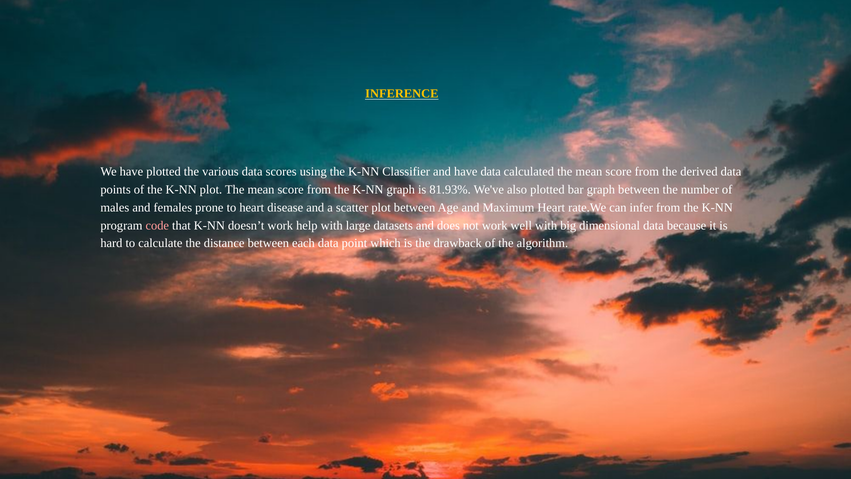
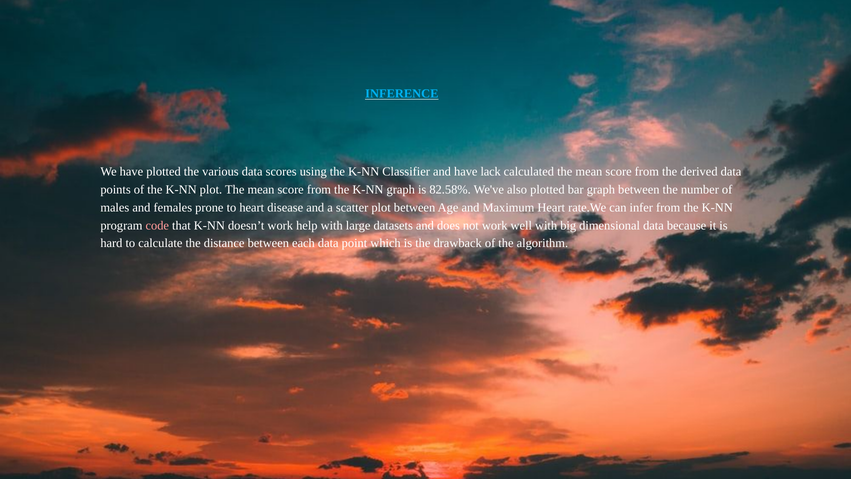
INFERENCE colour: yellow -> light blue (402, 94)
have data: data -> lack (491, 172)
81.93%: 81.93% -> 82.58% (450, 190)
